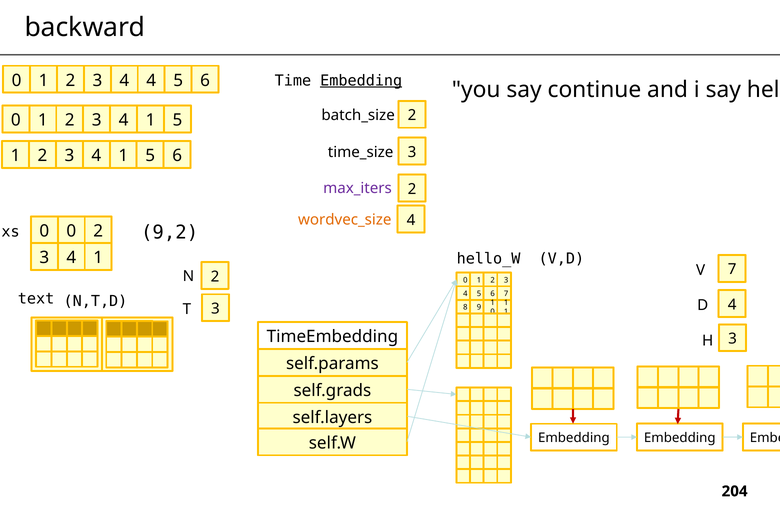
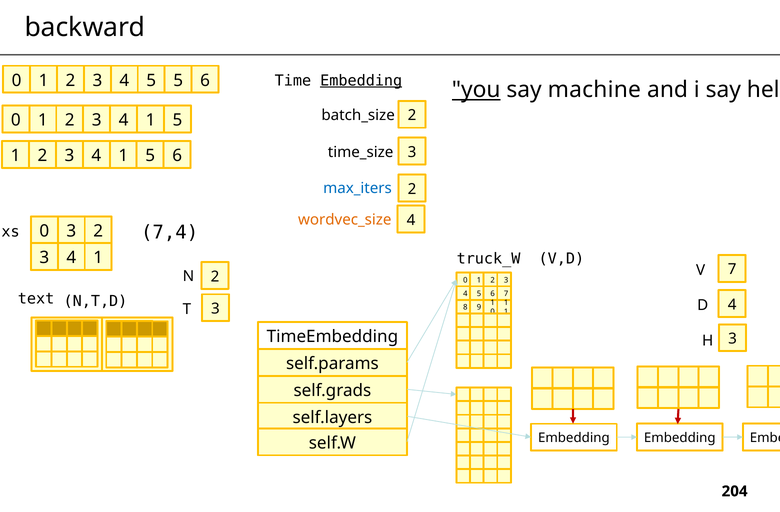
4: 4 -> 5 (151, 80)
you underline: none -> present (476, 90)
continue: continue -> machine (594, 90)
max_iters colour: purple -> blue (357, 188)
9,2: 9,2 -> 7,4 (170, 232)
0 0: 0 -> 3 (71, 231)
hello_W: hello_W -> truck_W (489, 259)
